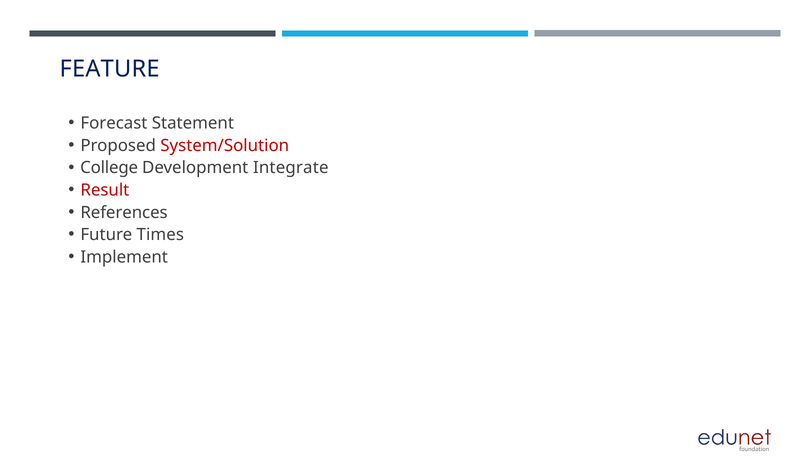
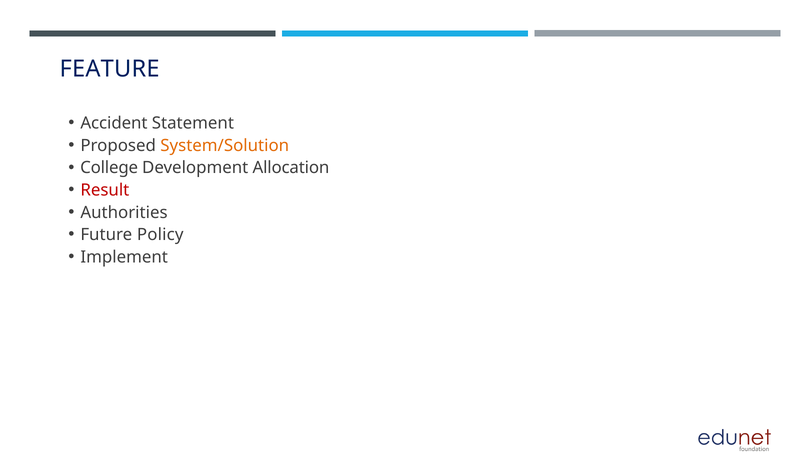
Forecast: Forecast -> Accident (114, 123)
System/Solution colour: red -> orange (225, 145)
Integrate: Integrate -> Allocation (291, 168)
References: References -> Authorities (124, 212)
Times: Times -> Policy (160, 235)
